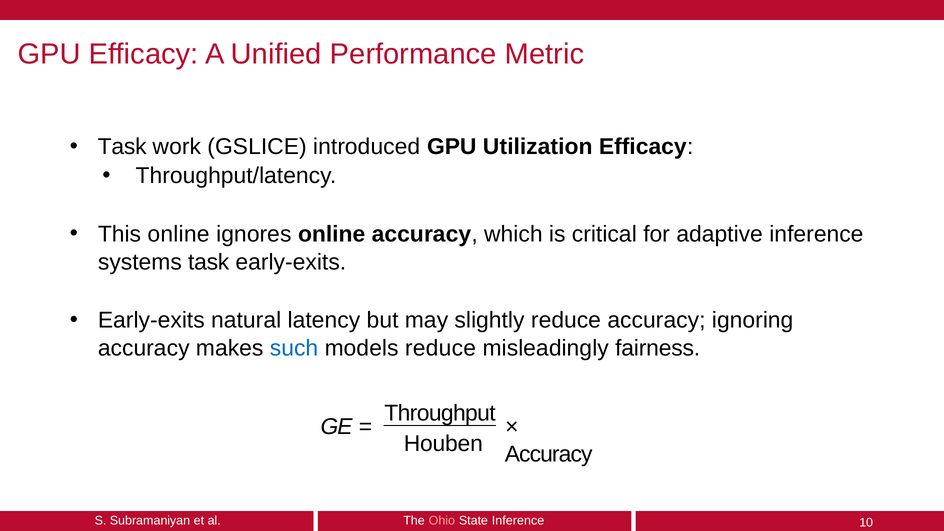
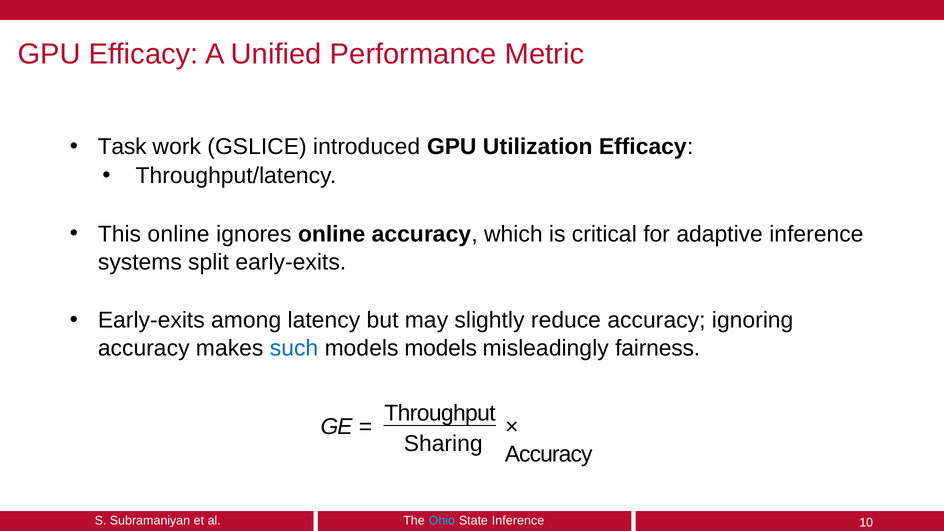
systems task: task -> split (209, 262)
natural: natural -> among (246, 320)
models reduce: reduce -> models (441, 348)
Houben: Houben -> Sharing (443, 444)
Ohio colour: pink -> light blue (442, 521)
